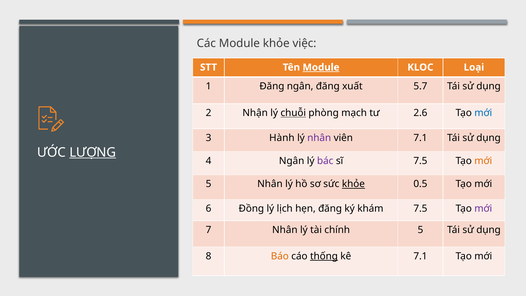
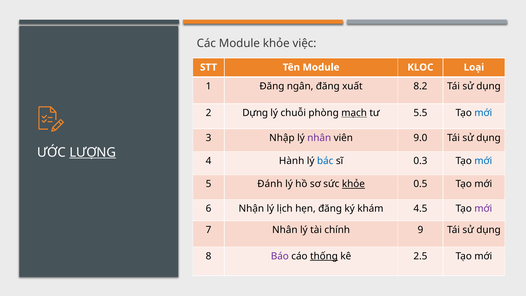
Module underline: present -> none (321, 67)
5.7: 5.7 -> 8.2 (420, 86)
Nhận: Nhận -> Dựng (255, 113)
chuỗi underline: present -> none (293, 113)
mạch underline: none -> present (354, 113)
2.6: 2.6 -> 5.5 (420, 113)
Hành: Hành -> Nhập (282, 138)
viên 7.1: 7.1 -> 9.0 (420, 138)
4 Ngân: Ngân -> Hành (292, 161)
bác colour: purple -> blue (325, 161)
sĩ 7.5: 7.5 -> 0.3 (420, 161)
mới colour: orange -> blue (483, 161)
5 Nhân: Nhân -> Đánh (270, 184)
Đồng: Đồng -> Nhận (251, 209)
khám 7.5: 7.5 -> 4.5 (420, 209)
chính 5: 5 -> 9 (420, 230)
Báo colour: orange -> purple (280, 256)
kê 7.1: 7.1 -> 2.5 (420, 256)
